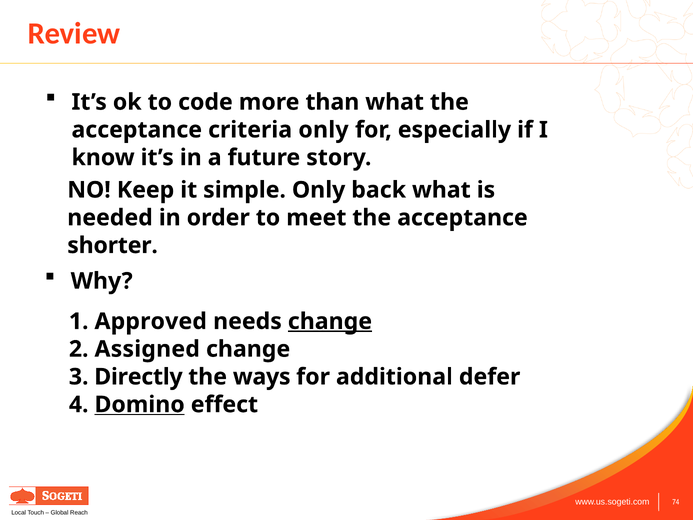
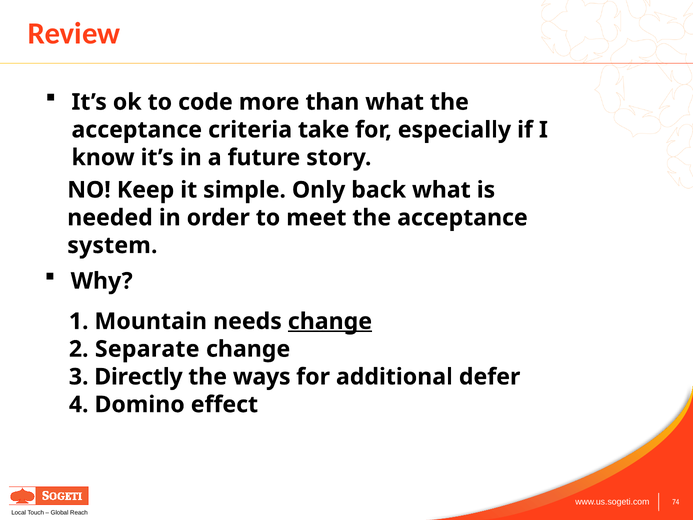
criteria only: only -> take (324, 130)
shorter: shorter -> system (112, 245)
Approved: Approved -> Mountain (151, 321)
Assigned: Assigned -> Separate (147, 349)
Domino underline: present -> none (140, 404)
